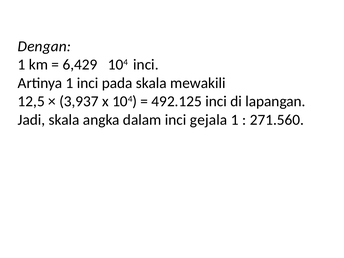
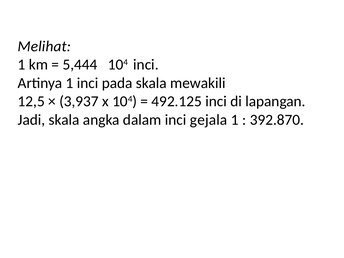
Dengan: Dengan -> Melihat (44, 46)
6,429: 6,429 -> 5,444 (80, 65)
271.560: 271.560 -> 392.870 (277, 120)
